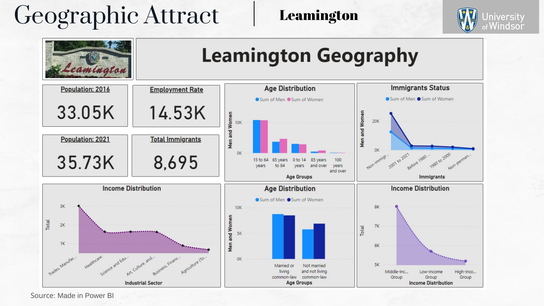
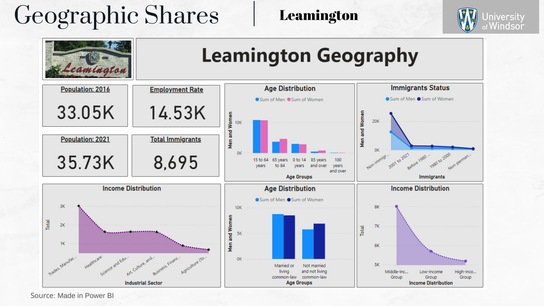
Attract: Attract -> Shares (182, 16)
